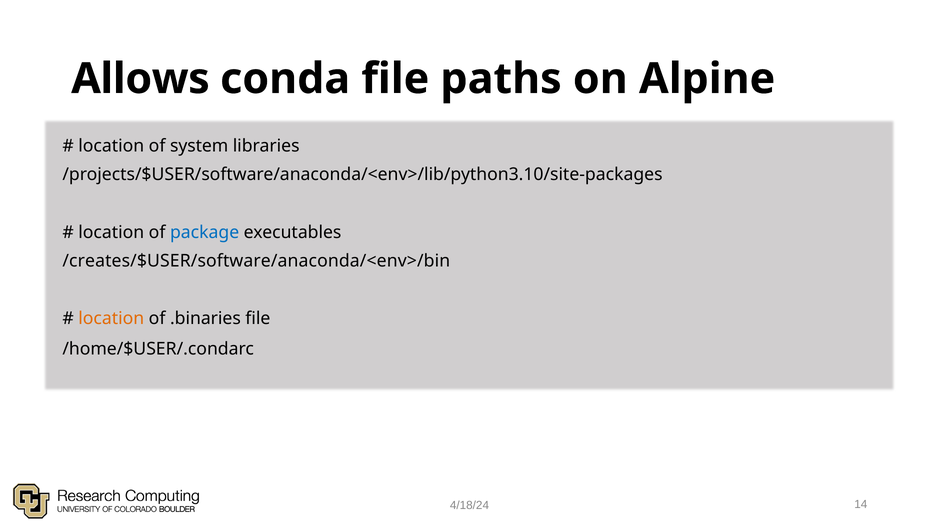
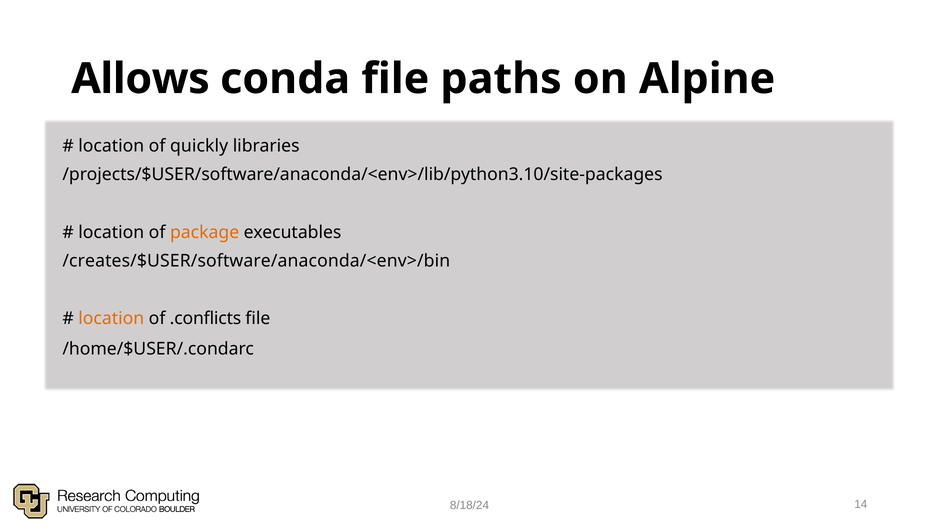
system: system -> quickly (199, 146)
package colour: blue -> orange (205, 232)
.binaries: .binaries -> .conflicts (205, 319)
4/18/24: 4/18/24 -> 8/18/24 (469, 505)
